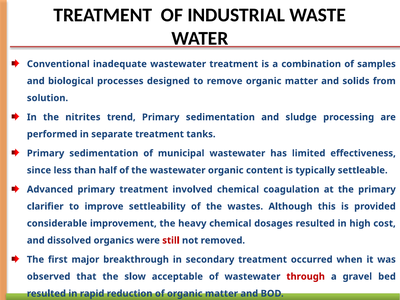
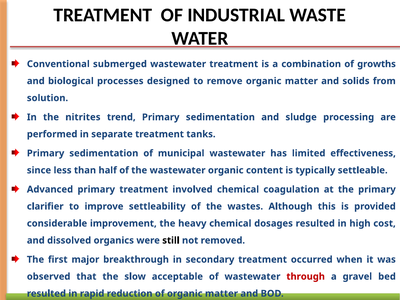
inadequate: inadequate -> submerged (120, 64)
samples: samples -> growths (377, 64)
still colour: red -> black (171, 240)
